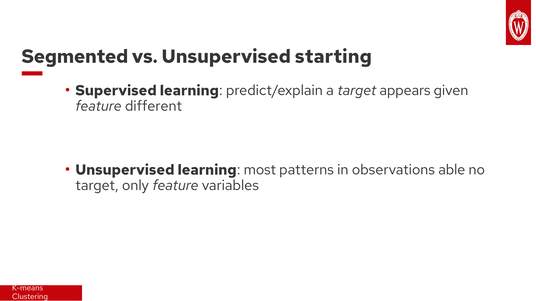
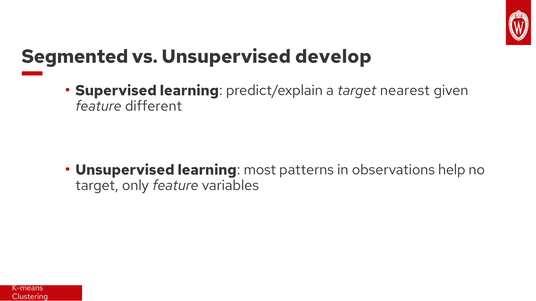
starting: starting -> develop (333, 57)
appears: appears -> nearest (405, 91)
able: able -> help (452, 170)
